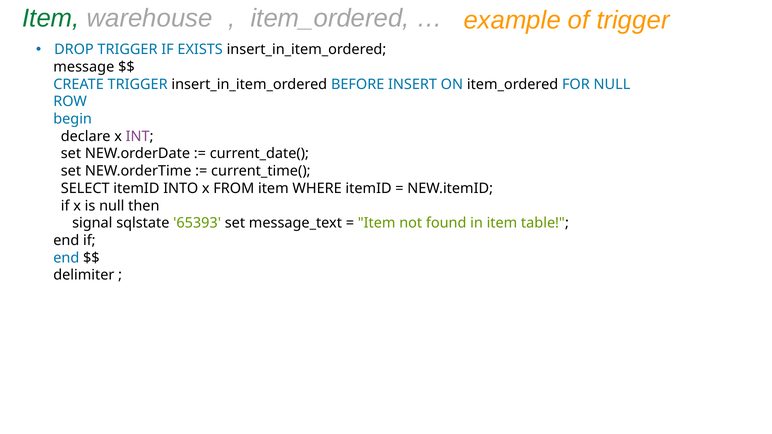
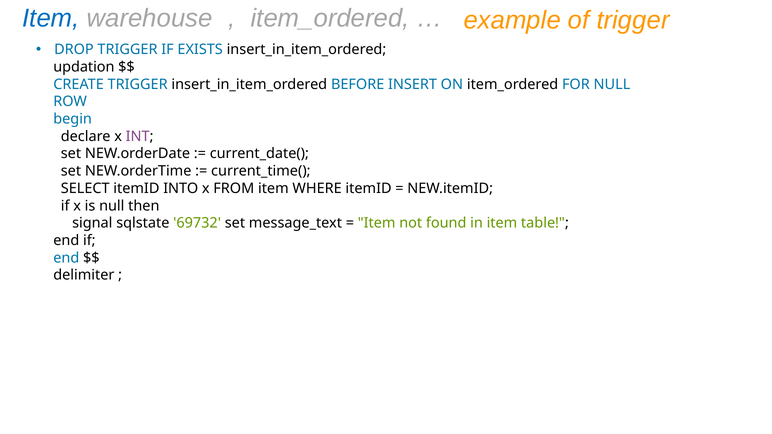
Item colour: green -> blue (51, 18)
message: message -> updation (84, 67)
65393: 65393 -> 69732 (197, 223)
